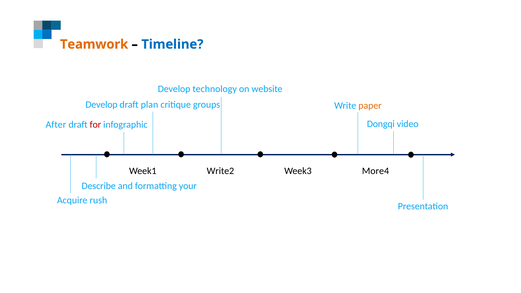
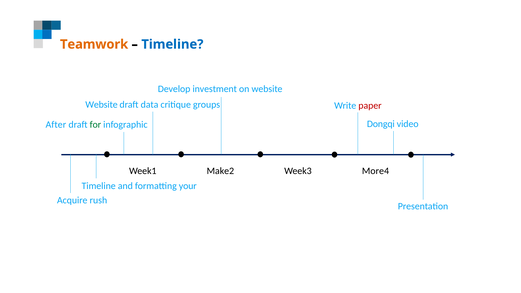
technology: technology -> investment (215, 89)
Develop: Develop -> Website (101, 105)
plan: plan -> data (150, 105)
paper colour: orange -> red (370, 106)
for colour: red -> green (95, 125)
Write2: Write2 -> Make2 (220, 171)
Describe: Describe -> Timeline (99, 186)
